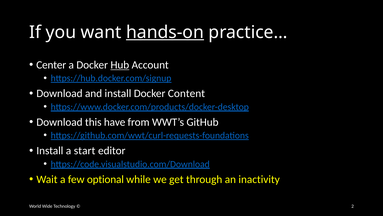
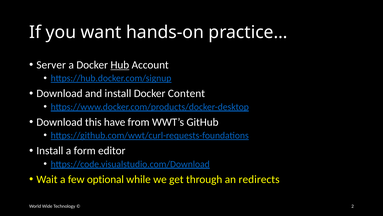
hands-on underline: present -> none (165, 32)
Center: Center -> Server (51, 65)
start: start -> form (85, 150)
inactivity: inactivity -> redirects (259, 179)
